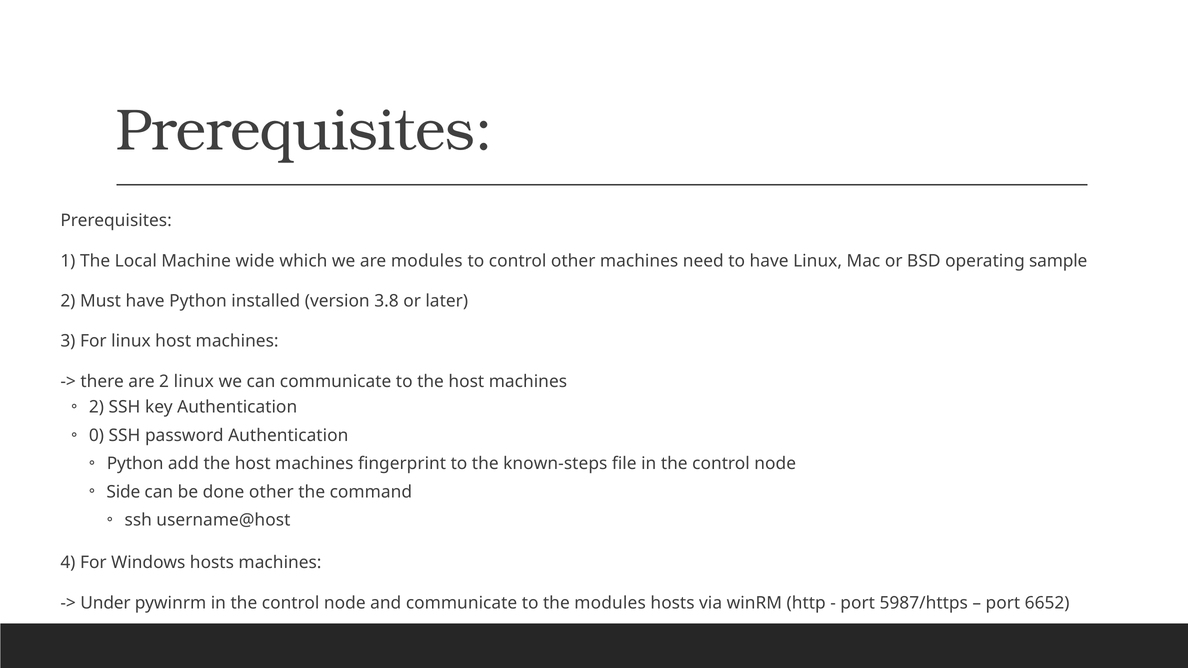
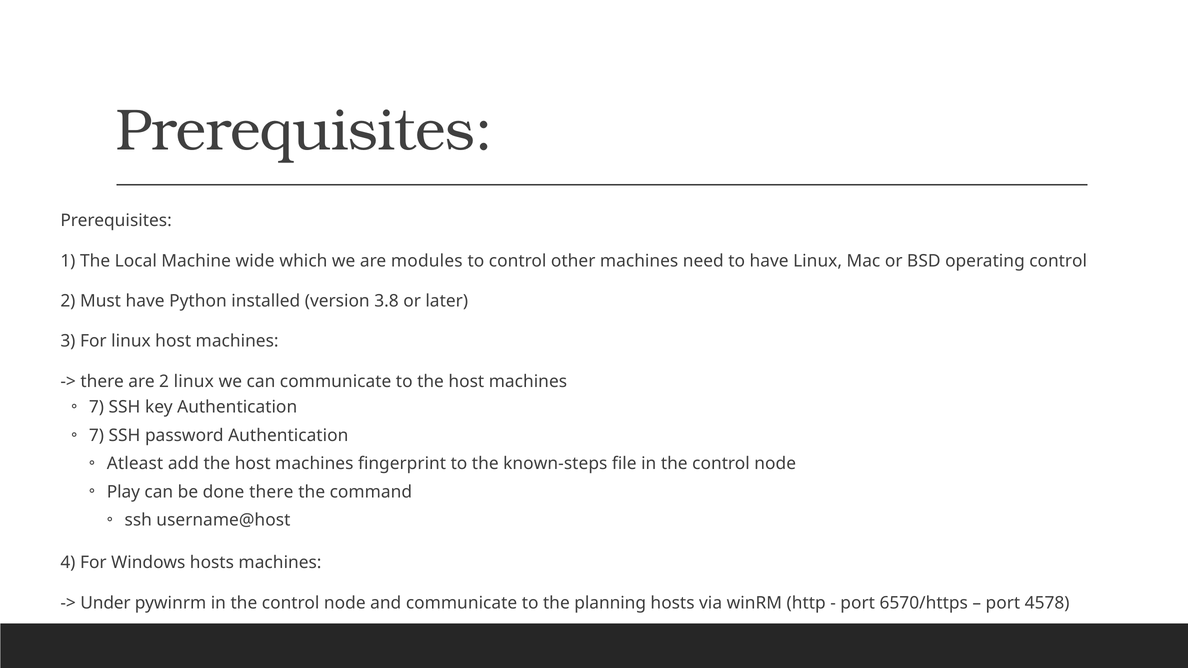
operating sample: sample -> control (1058, 261)
2: 2 -> 7 (96, 407)
0: 0 -> 7 (96, 436)
Python: Python -> Atleast (135, 464)
Side: Side -> Play (123, 492)
done other: other -> there (271, 492)
the modules: modules -> planning (610, 603)
5987/https: 5987/https -> 6570/https (924, 603)
6652: 6652 -> 4578 (1047, 603)
